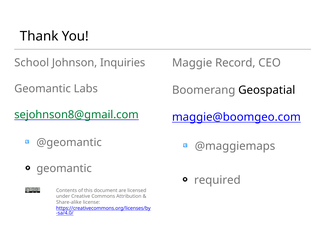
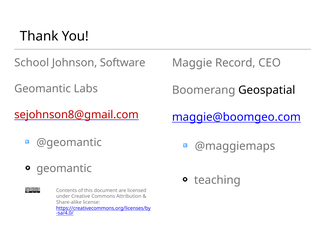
Inquiries: Inquiries -> Software (123, 63)
sejohnson8@gmail.com colour: green -> red (76, 115)
required: required -> teaching (217, 180)
